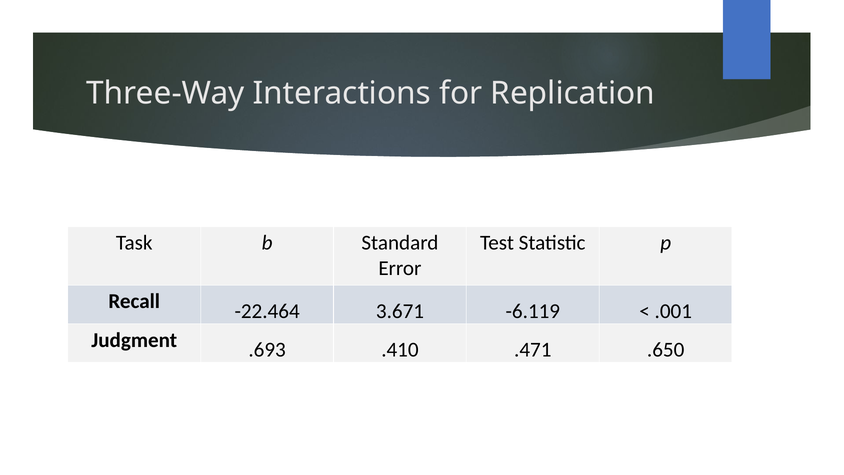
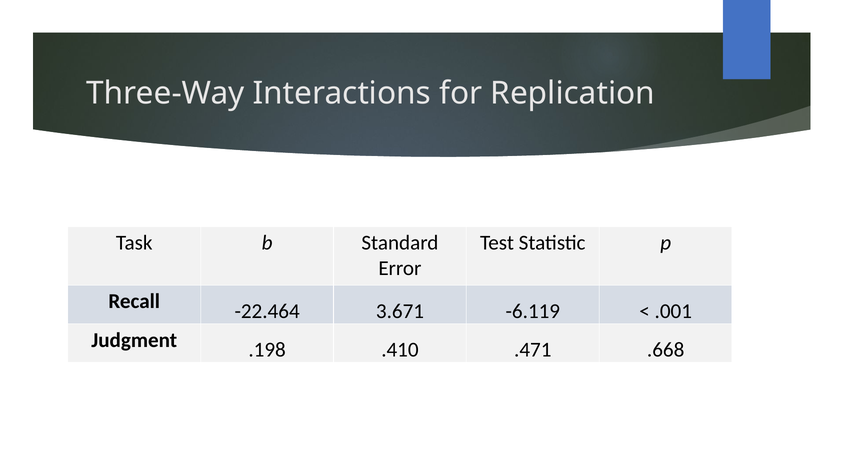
.693: .693 -> .198 (267, 350)
.650: .650 -> .668 (666, 350)
